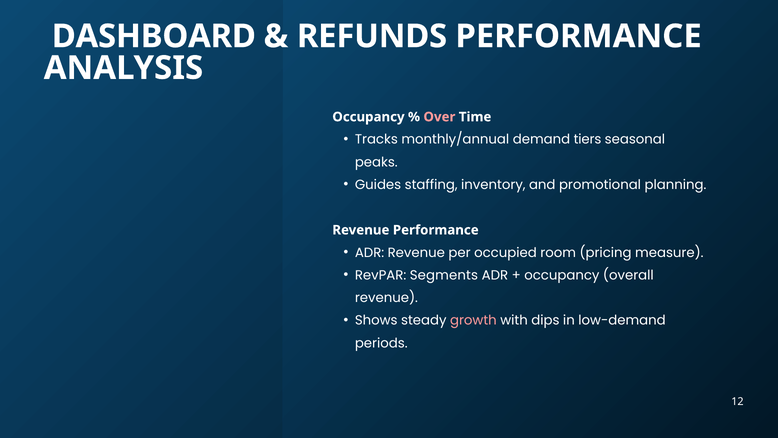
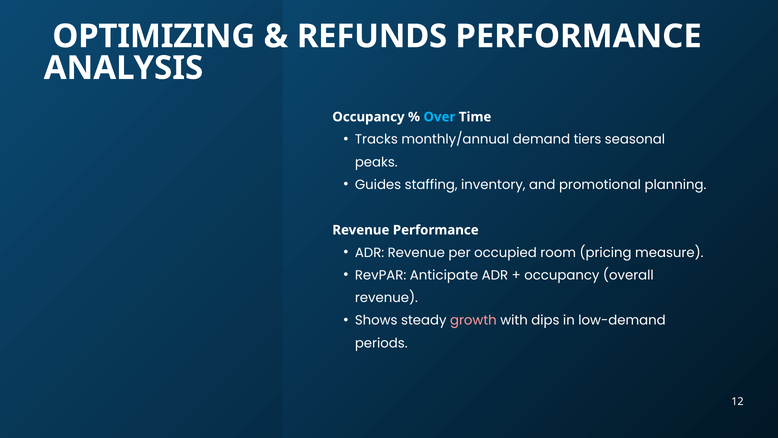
DASHBOARD: DASHBOARD -> OPTIMIZING (154, 36)
Over colour: pink -> light blue (439, 117)
Segments: Segments -> Anticipate (444, 275)
